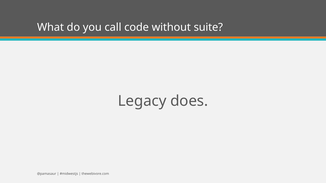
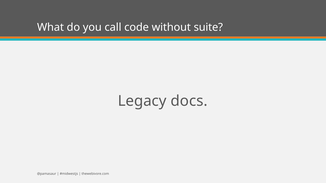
does: does -> docs (189, 101)
